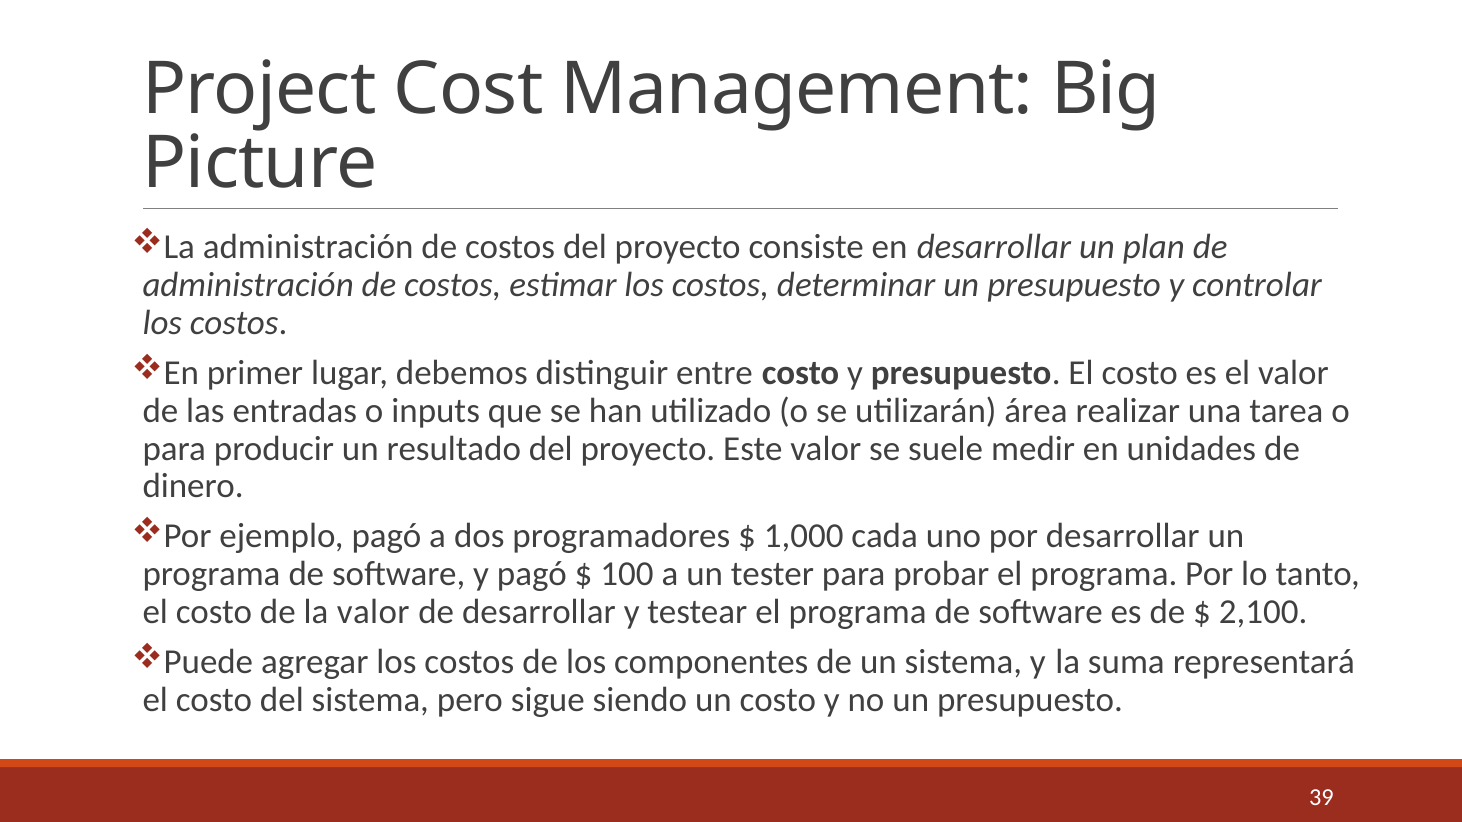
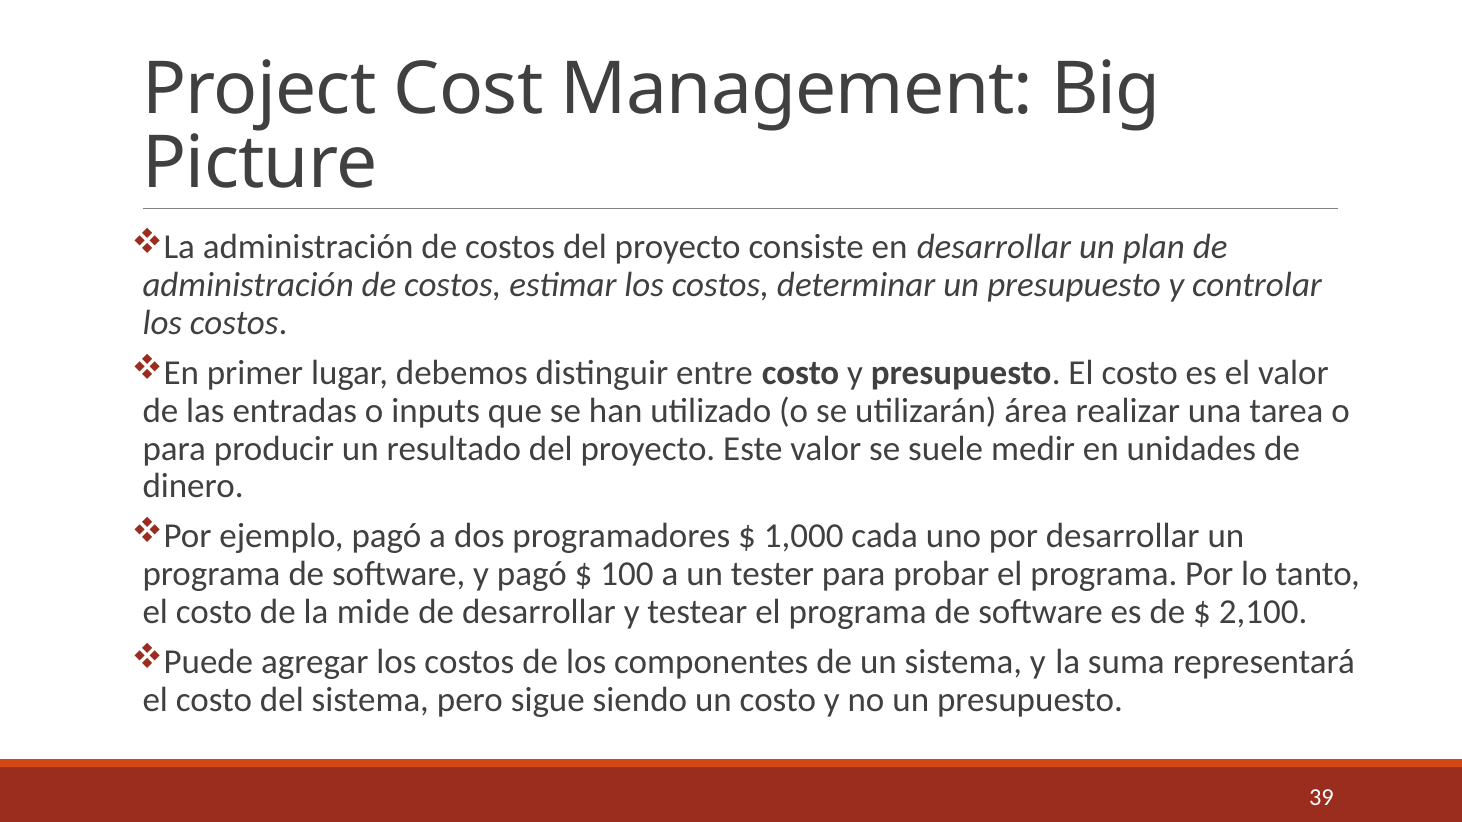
la valor: valor -> mide (373, 612)
